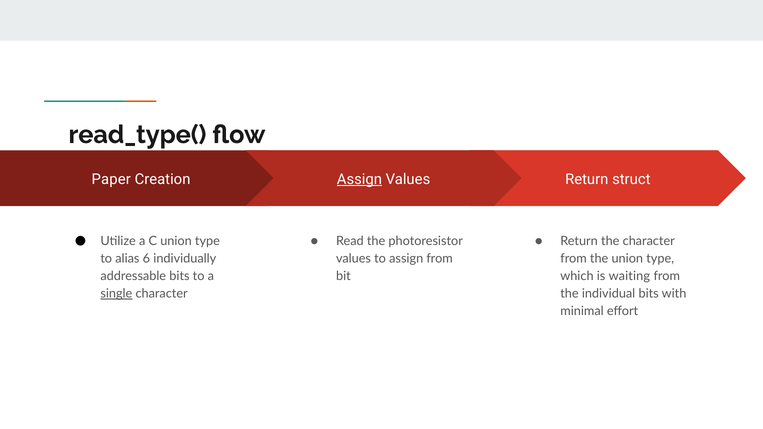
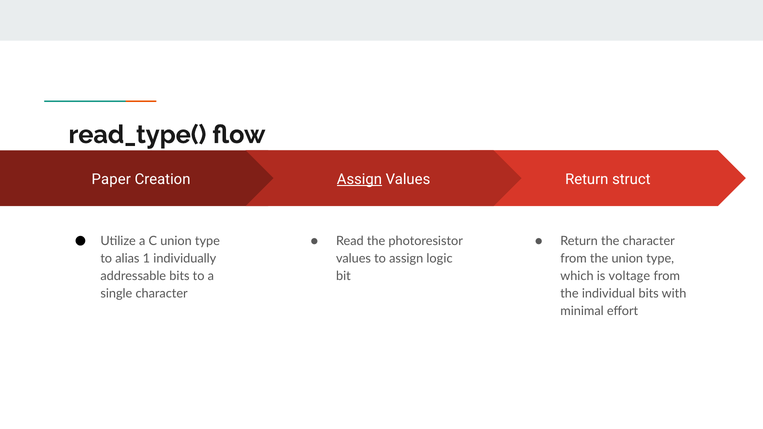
6: 6 -> 1 (146, 259)
assign from: from -> logic (440, 259)
waiting: waiting -> voltage (629, 276)
single underline: present -> none (116, 294)
